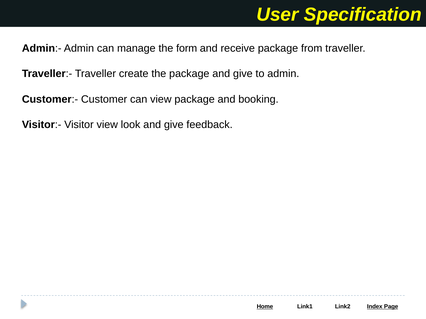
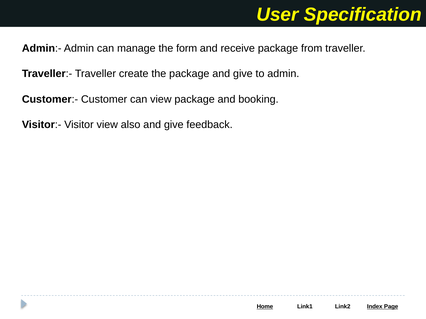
look: look -> also (131, 125)
